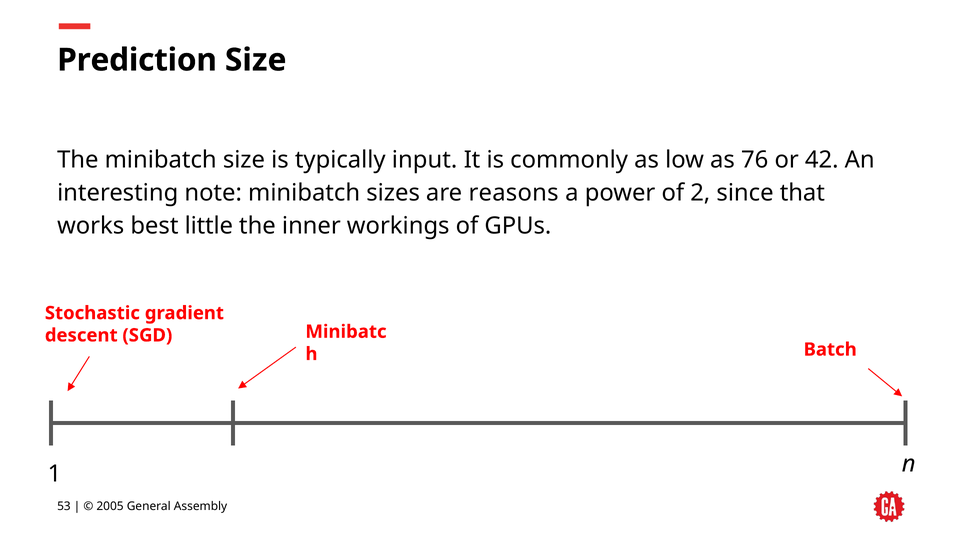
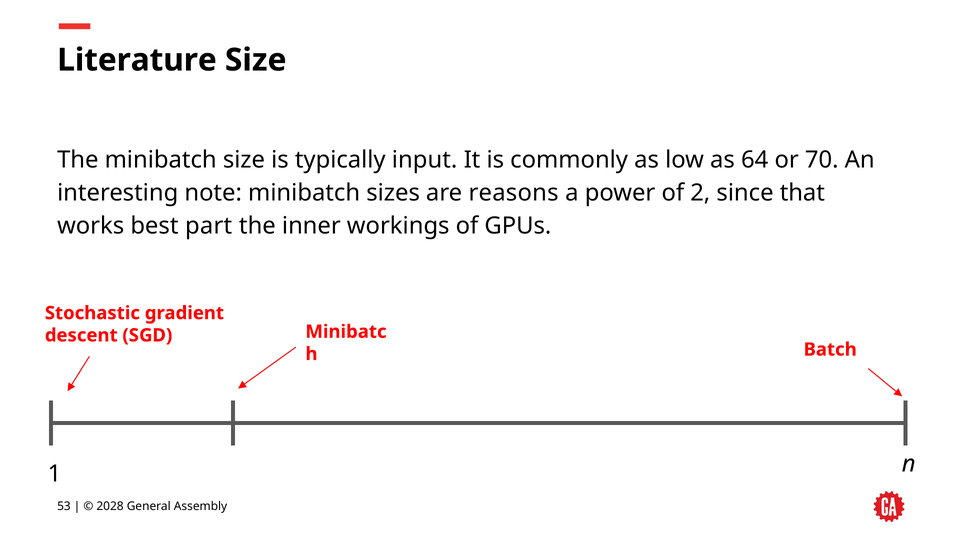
Prediction: Prediction -> Literature (137, 60)
76: 76 -> 64 (755, 160)
42: 42 -> 70 (822, 160)
little: little -> part (209, 226)
2005: 2005 -> 2028 (110, 506)
